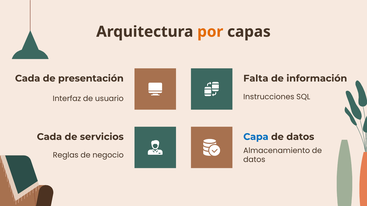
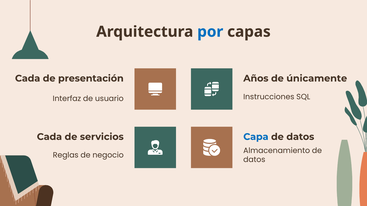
por colour: orange -> blue (210, 32)
Falta: Falta -> Años (256, 79)
información: información -> únicamente (317, 79)
